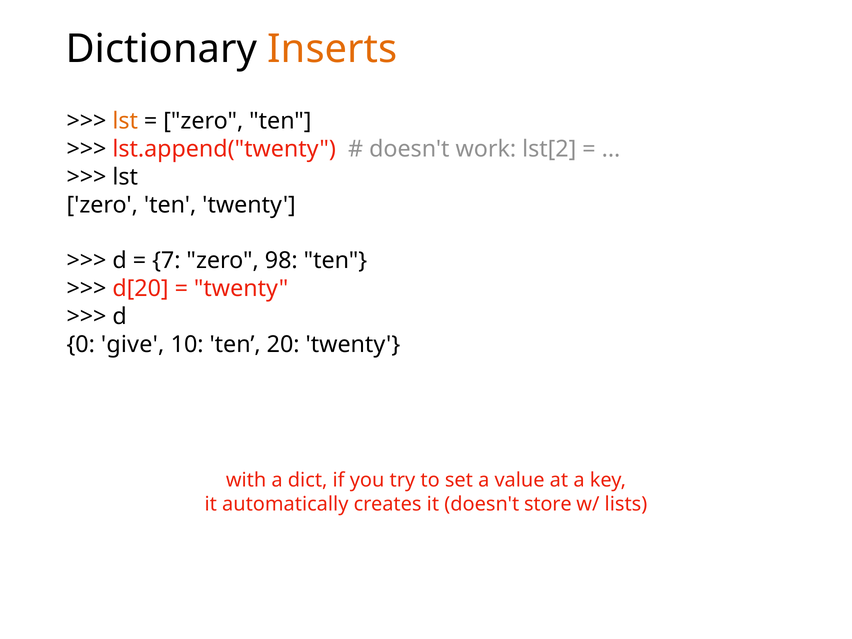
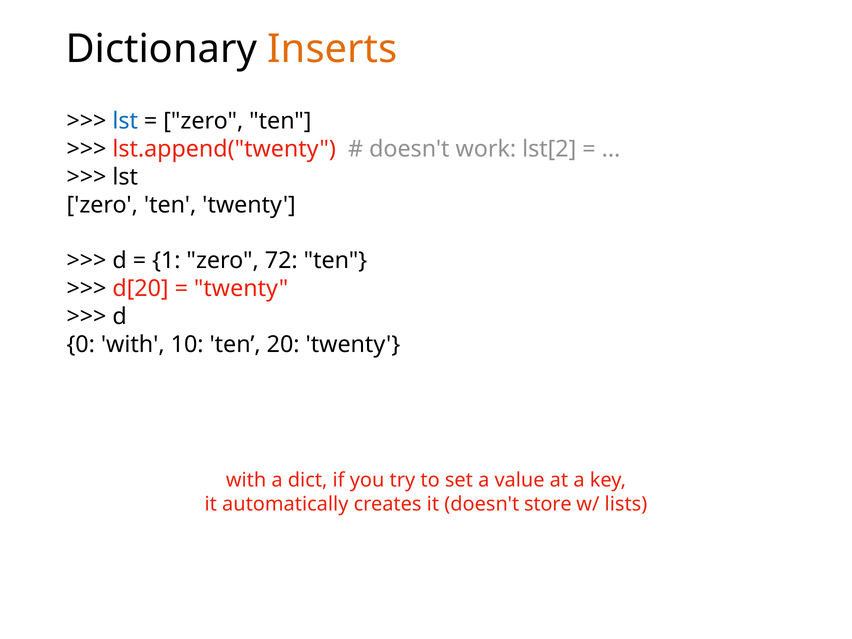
lst colour: orange -> blue (125, 121)
7: 7 -> 1 (166, 261)
98: 98 -> 72 (281, 261)
0 give: give -> with (133, 344)
